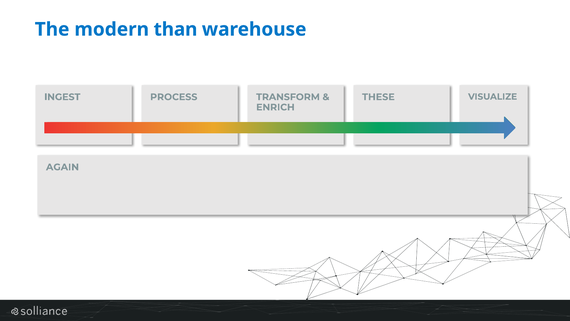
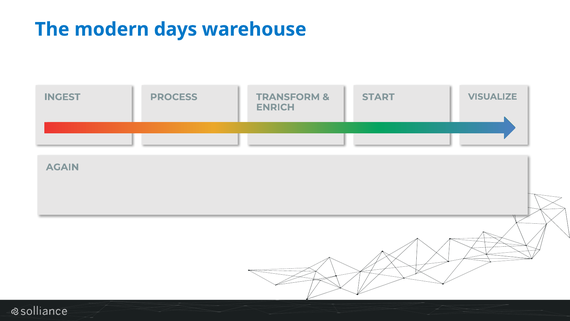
than: than -> days (176, 29)
THESE: THESE -> START (378, 97)
